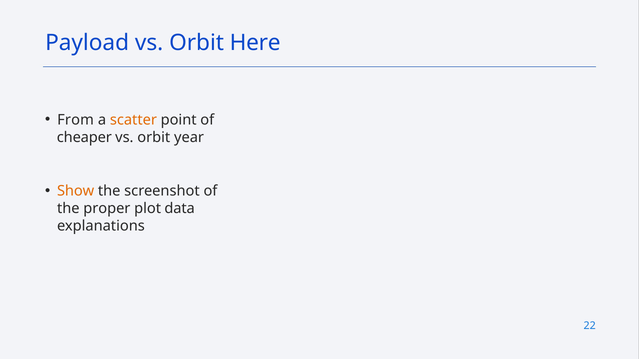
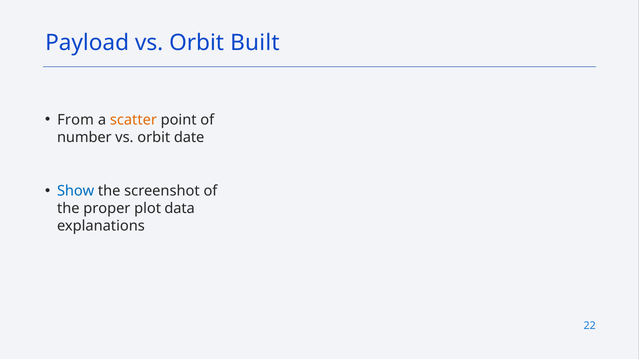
Here: Here -> Built (255, 43)
cheaper: cheaper -> number (84, 138)
year: year -> date (189, 138)
Show colour: orange -> blue (76, 191)
